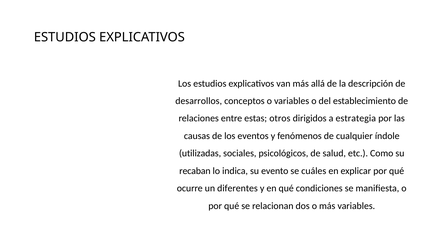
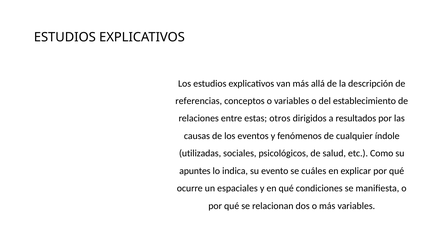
desarrollos: desarrollos -> referencias (199, 101)
estrategia: estrategia -> resultados (356, 118)
recaban: recaban -> apuntes (195, 171)
diferentes: diferentes -> espaciales (237, 188)
